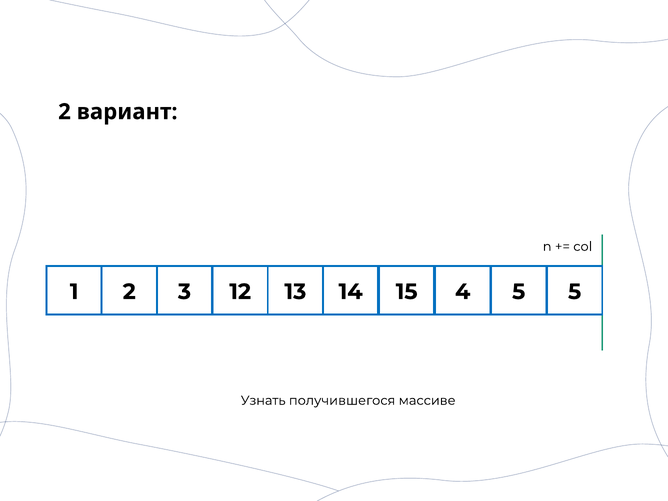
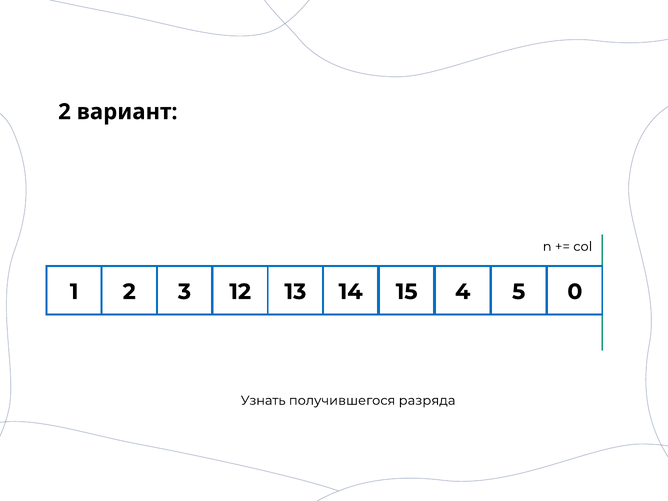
5 5: 5 -> 0 (575, 292)
массиве: массиве -> разряда (427, 401)
